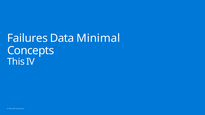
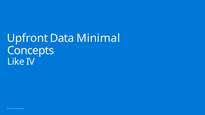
Failures: Failures -> Upfront (27, 38)
This: This -> Like (16, 62)
